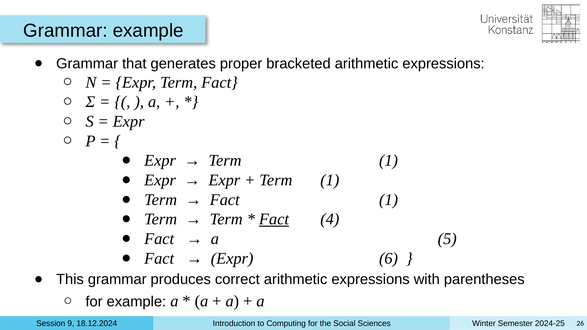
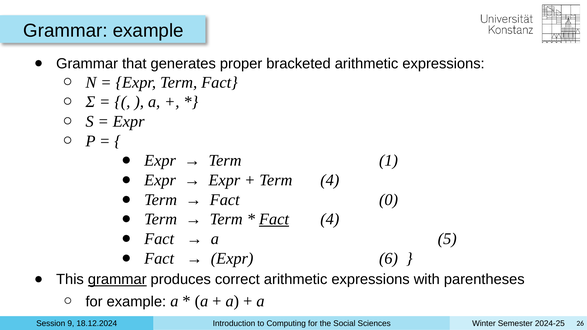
1: 1 -> 4 (330, 180)
Fact 1: 1 -> 0 (389, 200)
grammar underline: none -> present (117, 280)
